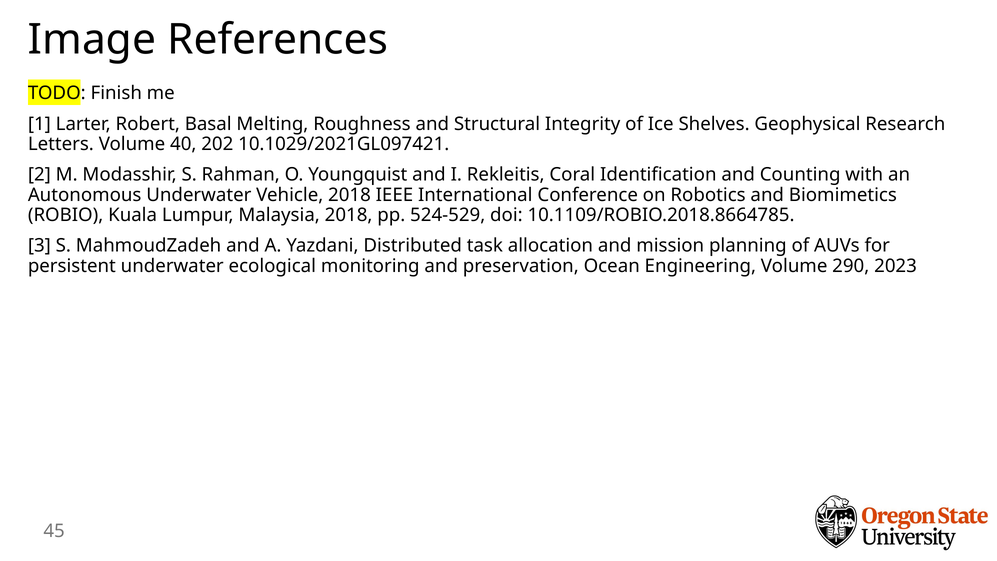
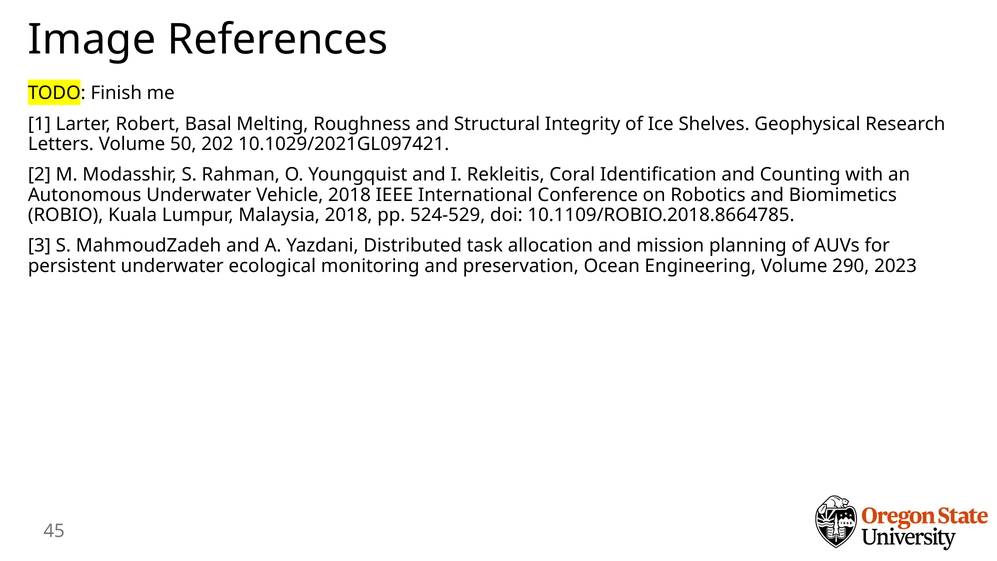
40: 40 -> 50 (183, 144)
